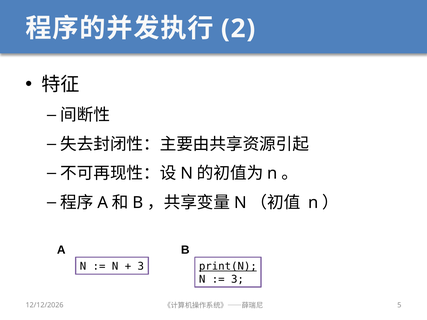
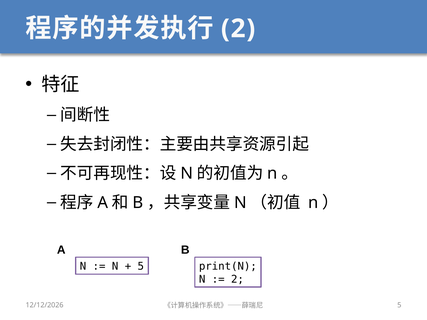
3: 3 -> 5 (141, 267)
print(N underline: present -> none (228, 267)
3: 3 -> 2 (237, 279)
